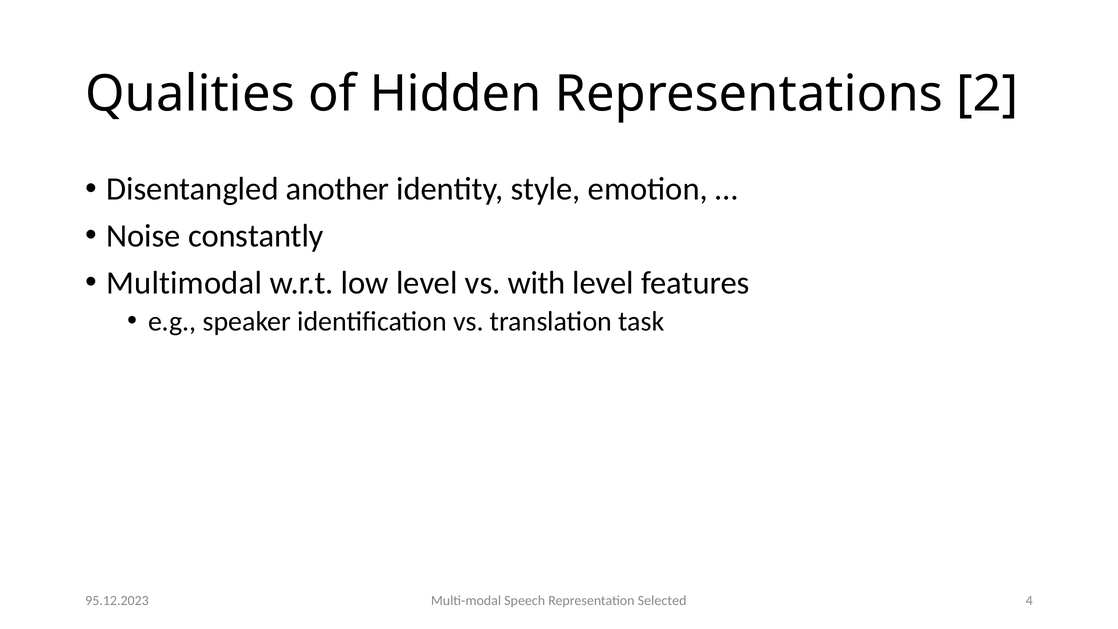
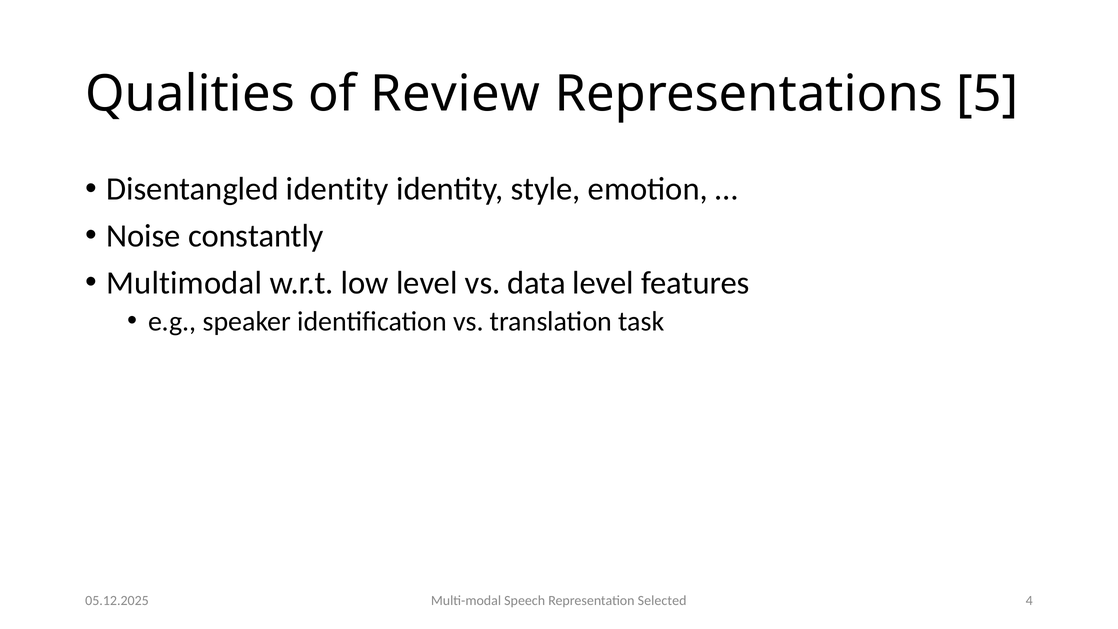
Hidden: Hidden -> Review (455, 94)
2: 2 -> 5 (987, 94)
Disentangled another: another -> identity (337, 189)
with: with -> data (537, 283)
95.12.2023: 95.12.2023 -> 05.12.2025 (117, 601)
